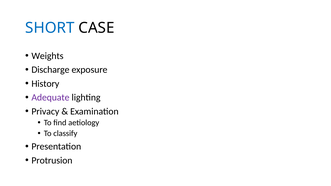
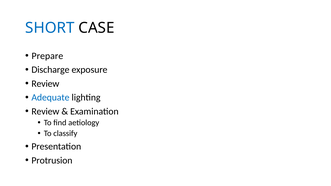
Weights: Weights -> Prepare (47, 56)
History: History -> Review (45, 84)
Adequate colour: purple -> blue (50, 98)
Privacy: Privacy -> Review (45, 111)
